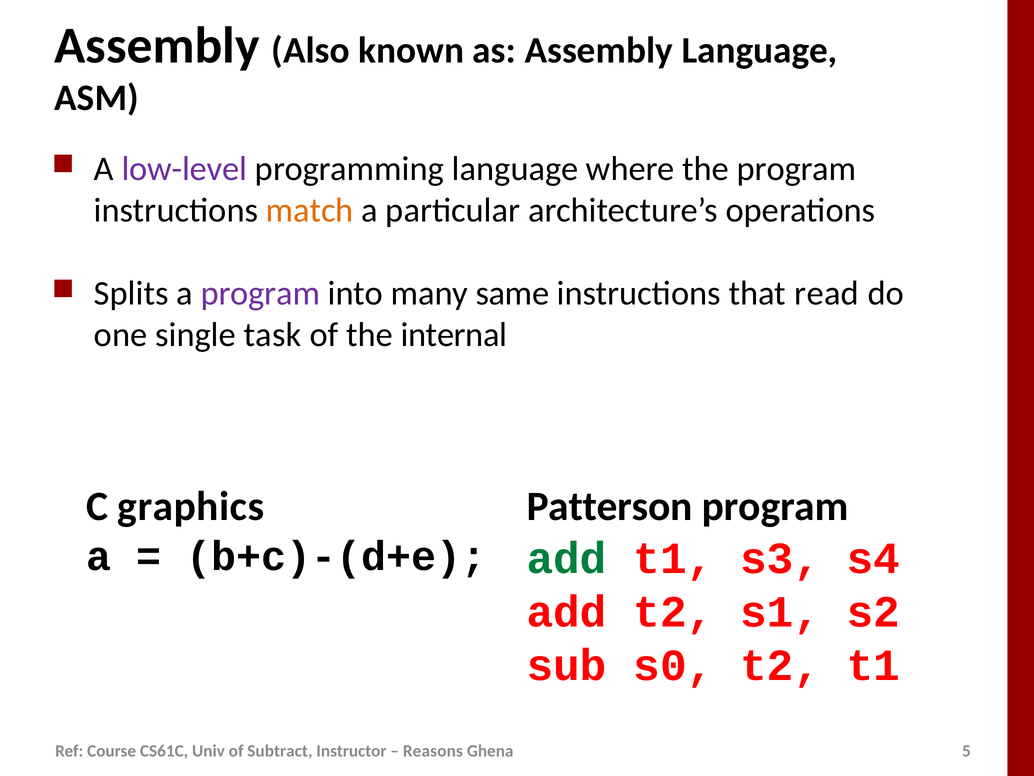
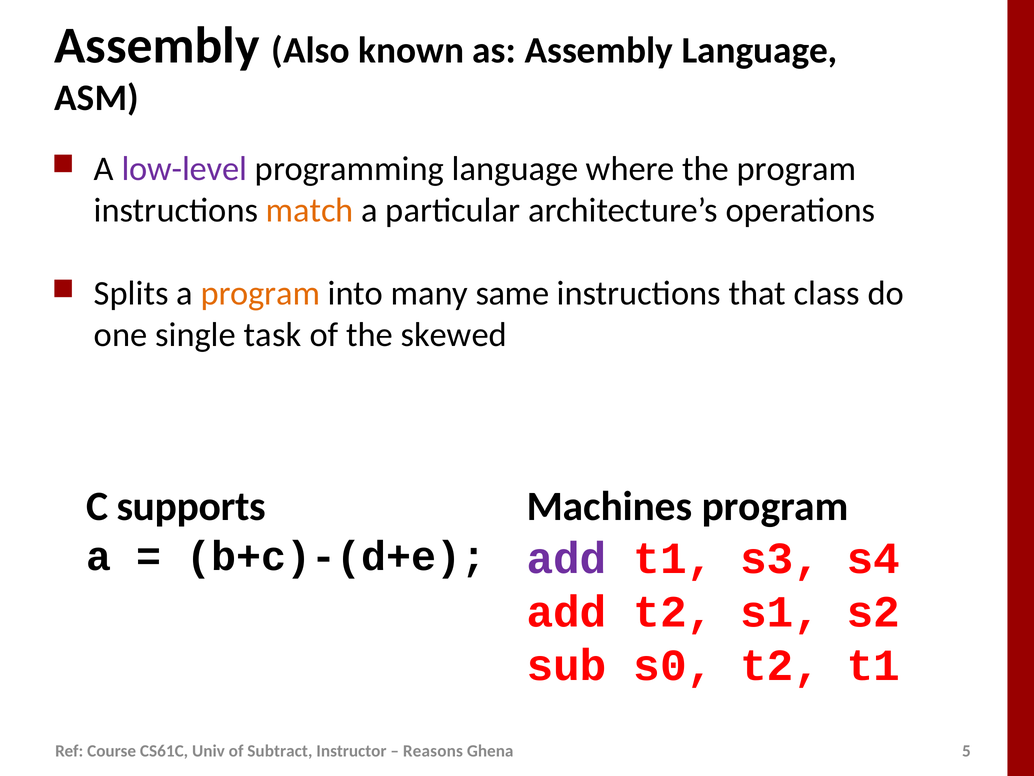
program colour: purple -> orange (260, 293)
read: read -> class (827, 293)
internal: internal -> skewed (454, 335)
graphics: graphics -> supports (191, 506)
Patterson: Patterson -> Machines (609, 506)
add colour: green -> purple (567, 558)
